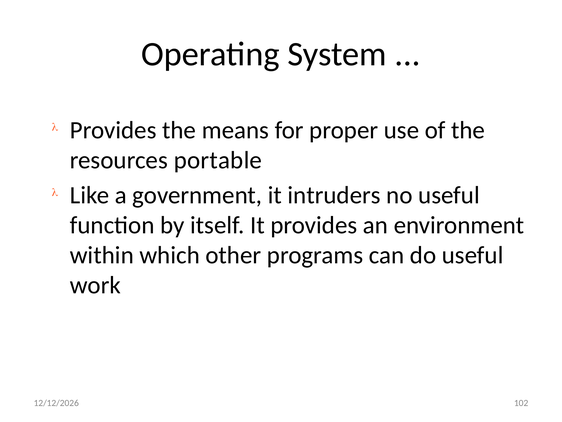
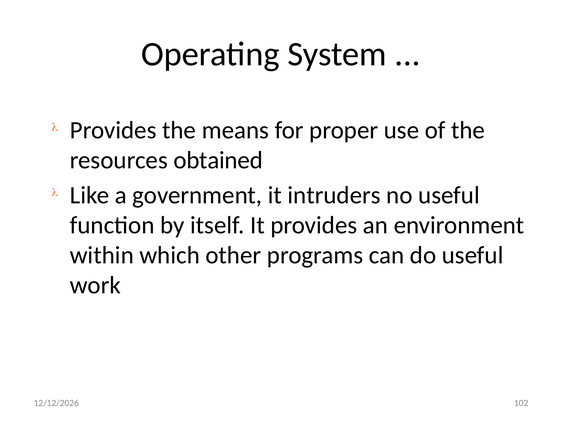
portable: portable -> obtained (218, 160)
